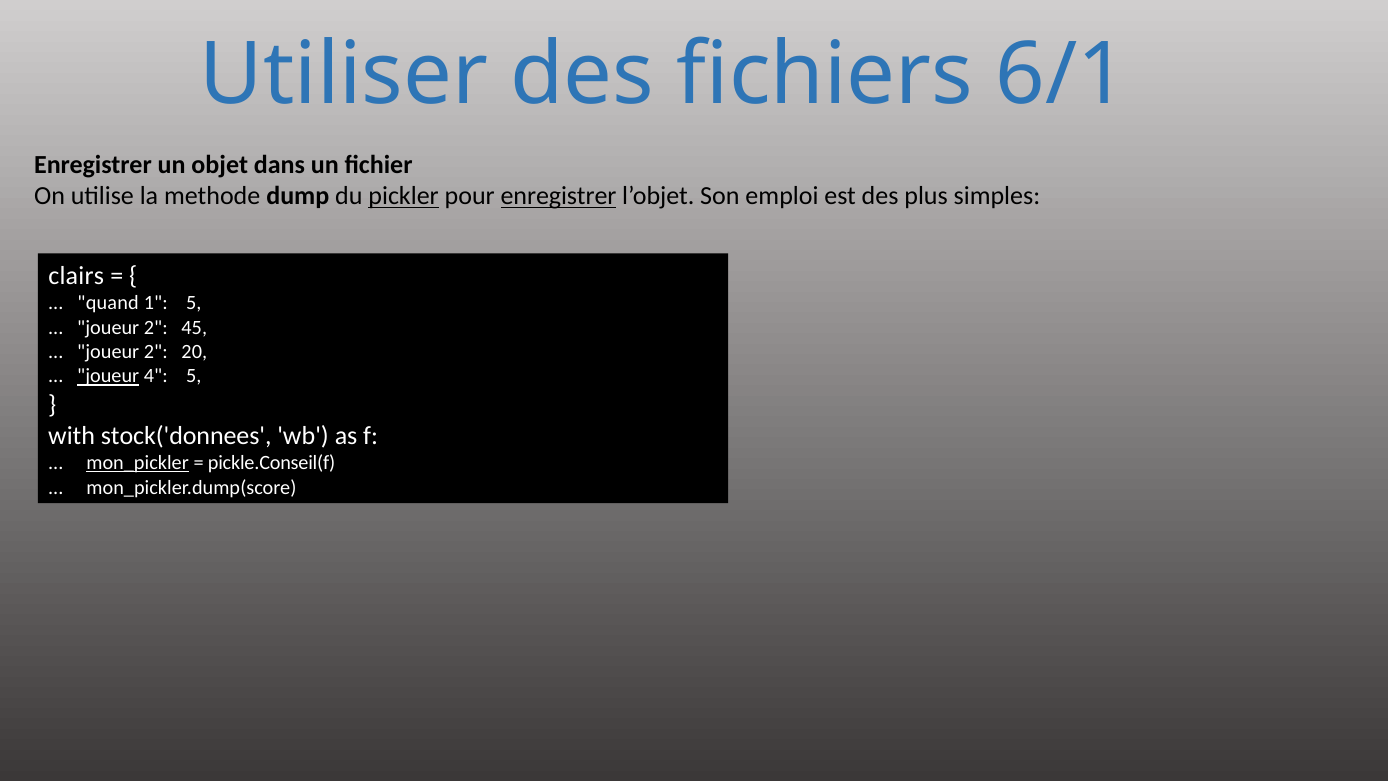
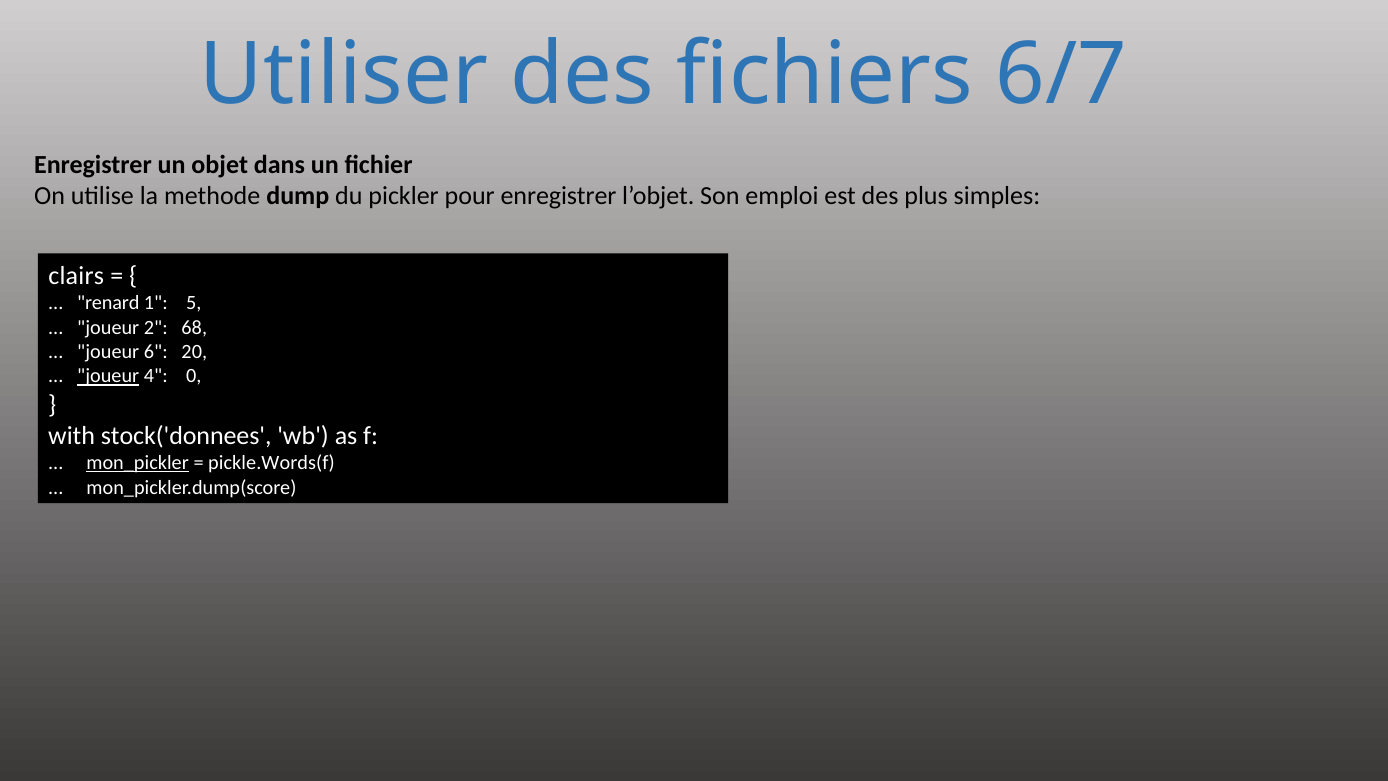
6/1: 6/1 -> 6/7 (1061, 75)
pickler underline: present -> none (404, 196)
enregistrer underline: present -> none (559, 196)
quand: quand -> renard (108, 303)
45: 45 -> 68 (194, 328)
2: 2 -> 6 (156, 352)
4 5: 5 -> 0 (194, 376)
pickle.Conseil(f: pickle.Conseil(f -> pickle.Words(f (271, 463)
